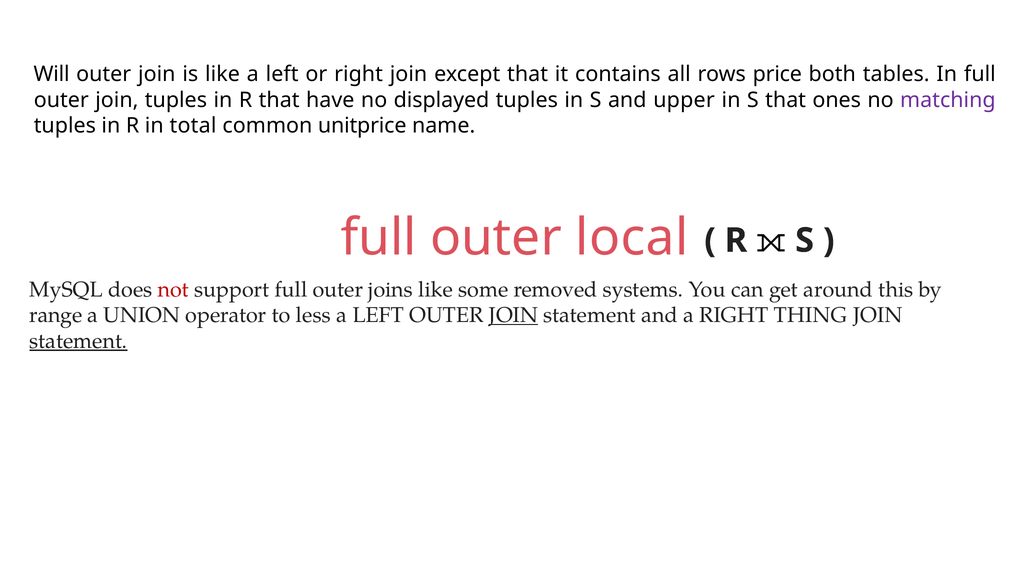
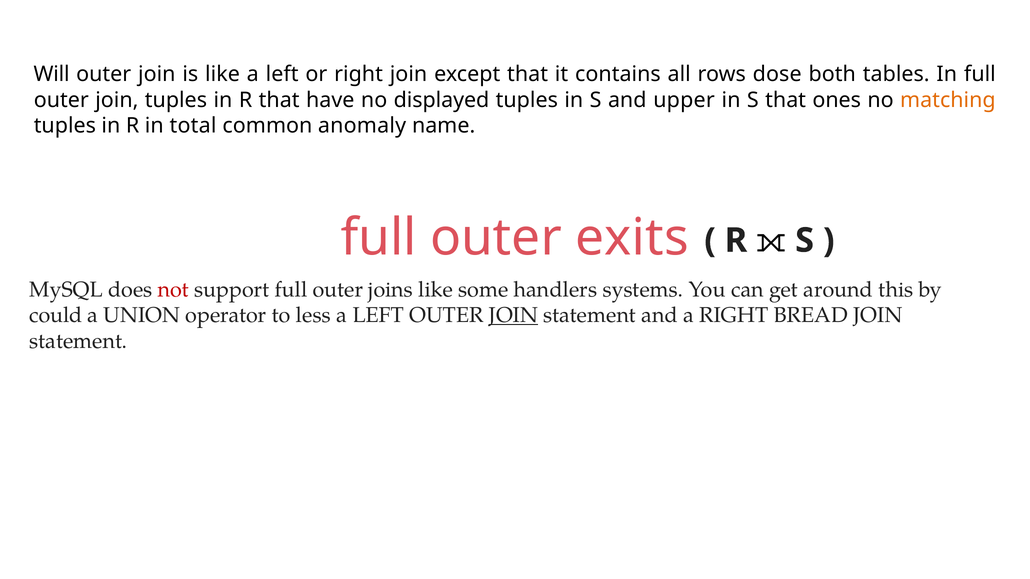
price: price -> dose (777, 74)
matching colour: purple -> orange (948, 100)
unitprice: unitprice -> anomaly (362, 126)
local: local -> exits (632, 238)
removed: removed -> handlers (555, 290)
range: range -> could (56, 315)
THING: THING -> BREAD (811, 315)
statement underline: present -> none (78, 341)
